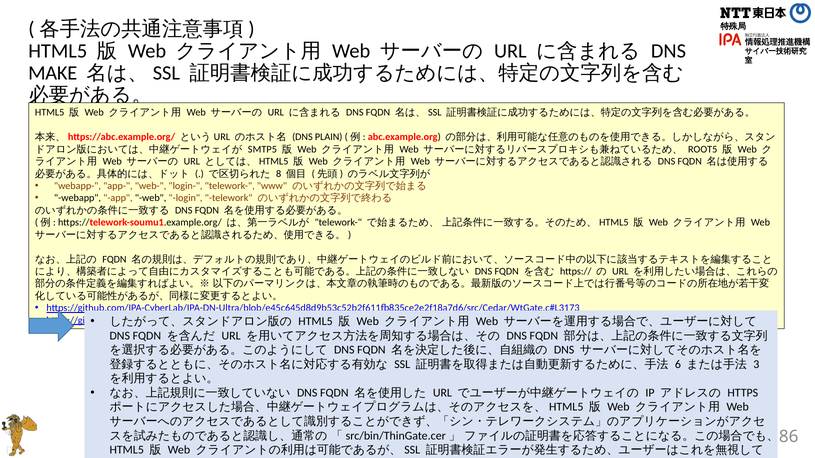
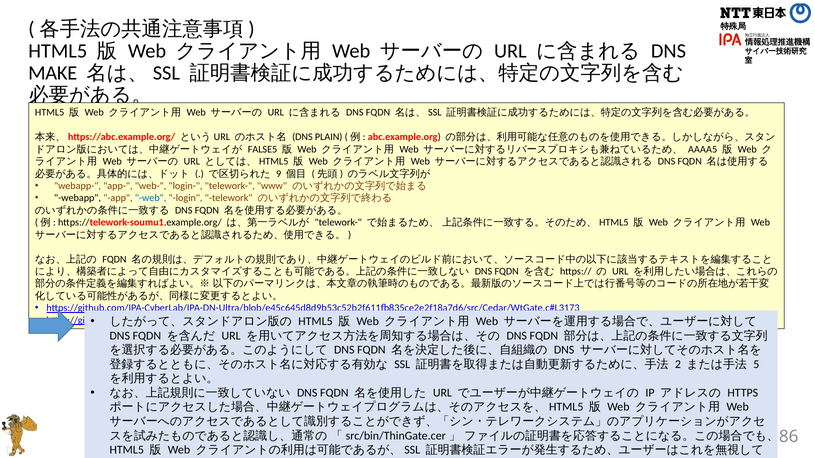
SMTP5: SMTP5 -> FALSE5 (262, 149)
ROOT5: ROOT5 -> AAAA5 (703, 149)
8: 8 -> 9 (279, 174)
web colour: black -> blue (151, 198)
6: 6 -> 2 (678, 365)
3: 3 -> 5 (756, 365)
